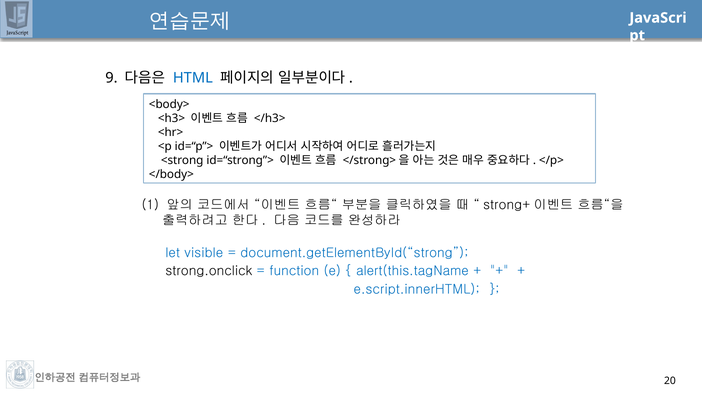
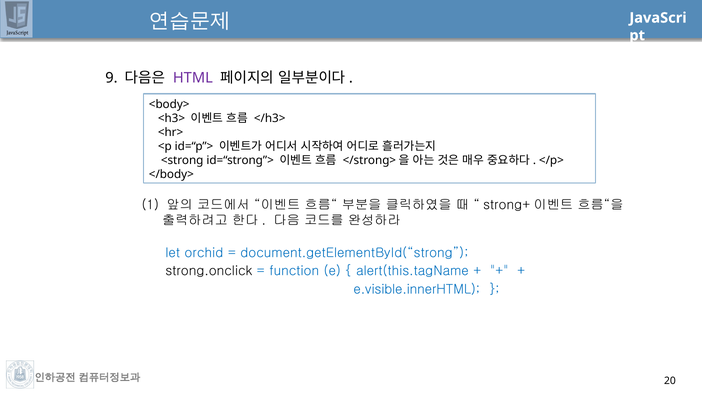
HTML colour: blue -> purple (193, 78)
visible: visible -> orchid (204, 253)
e.script.innerHTML: e.script.innerHTML -> e.visible.innerHTML (417, 289)
